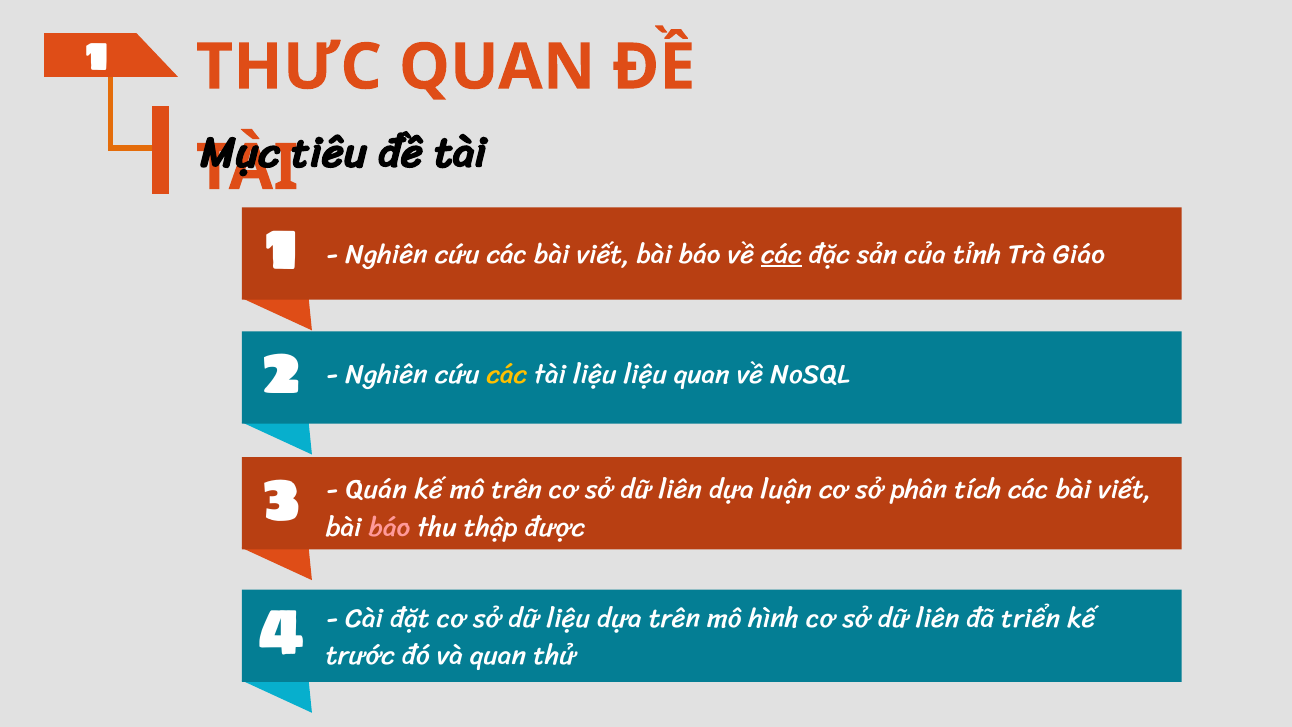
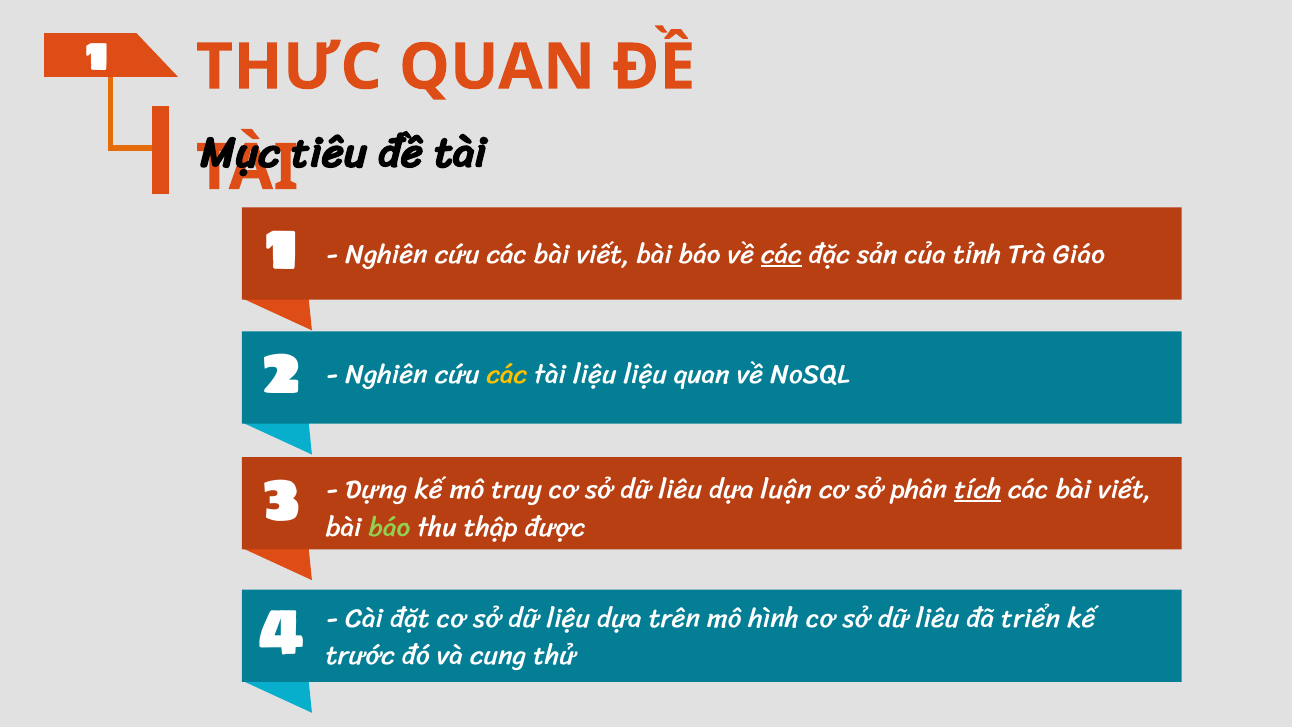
Quán: Quán -> Dựng (376, 489)
mô trên: trên -> truy (517, 489)
liên: liên -> liêu (680, 489)
tích underline: none -> present (978, 489)
báo colour: pink -> light green (390, 527)
liên: liên -> liêu (938, 618)
và quan: quan -> cung (498, 656)
